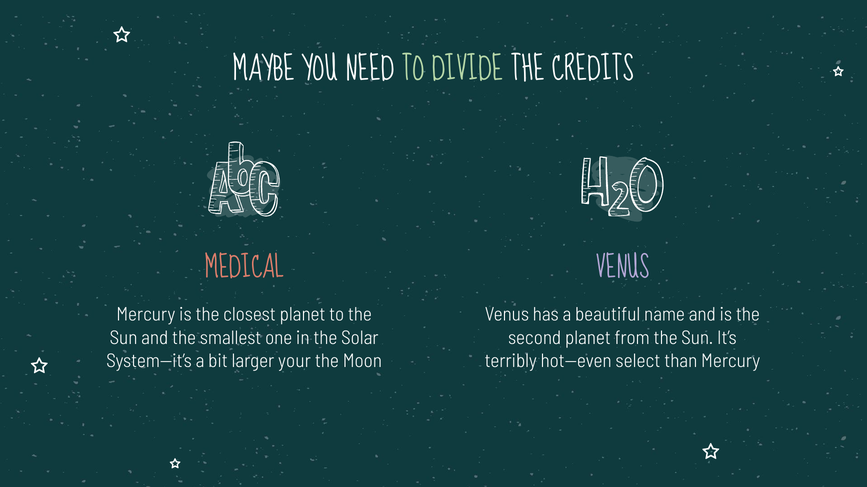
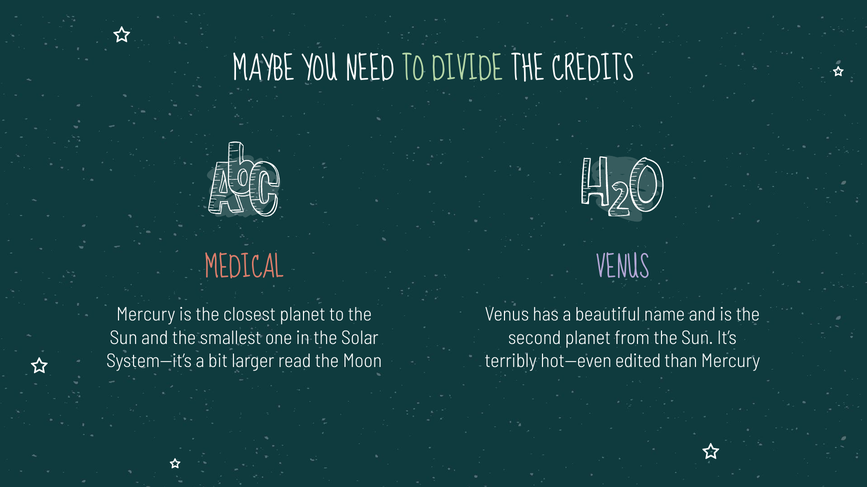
your: your -> read (295, 361)
select: select -> edited (638, 361)
